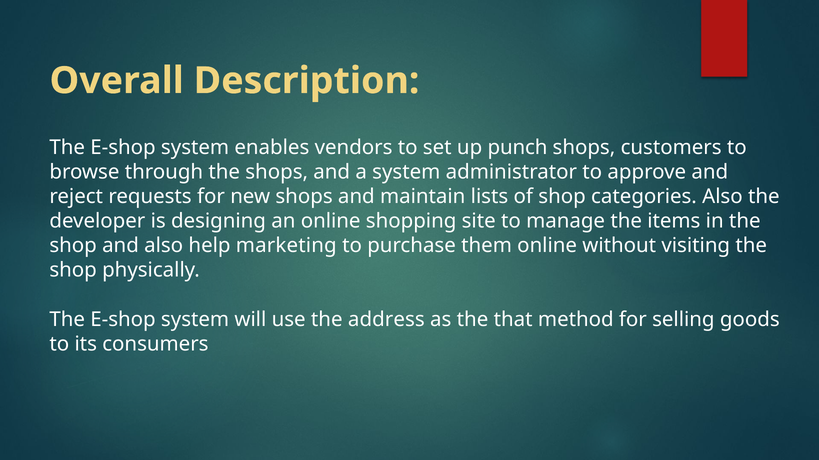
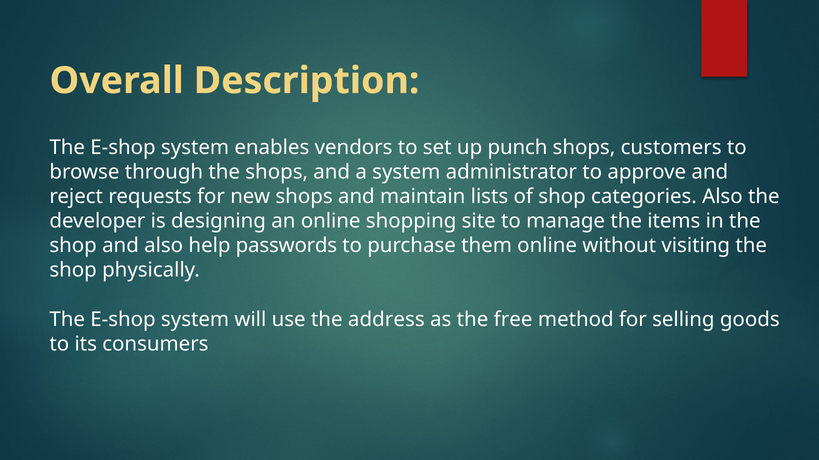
marketing: marketing -> passwords (286, 246)
that: that -> free (513, 320)
